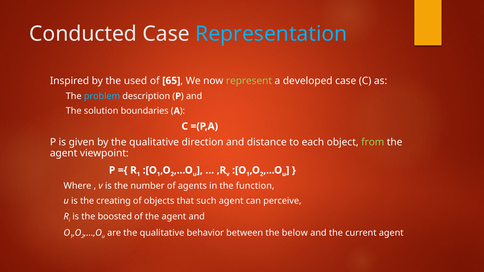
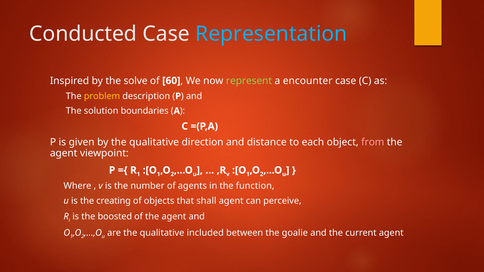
used: used -> solve (136, 81)
65: 65 -> 60 (171, 81)
developed: developed -> encounter (308, 81)
problem colour: light blue -> yellow (102, 96)
from colour: light green -> pink (373, 142)
such: such -> shall (206, 201)
behavior: behavior -> included (205, 233)
below: below -> goalie (295, 233)
